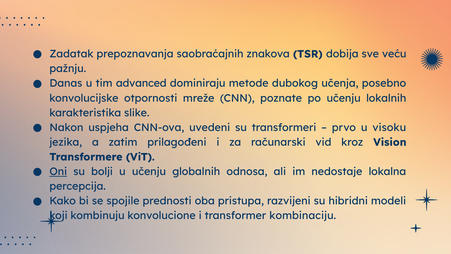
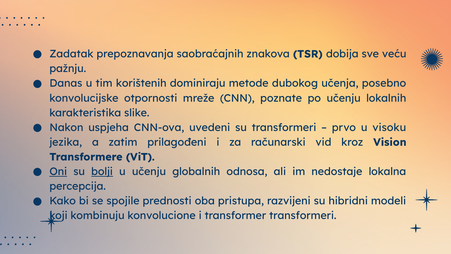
advanced: advanced -> korištenih (141, 83)
bolji underline: none -> present (102, 171)
transformer kombinaciju: kombinaciju -> transformeri (303, 216)
